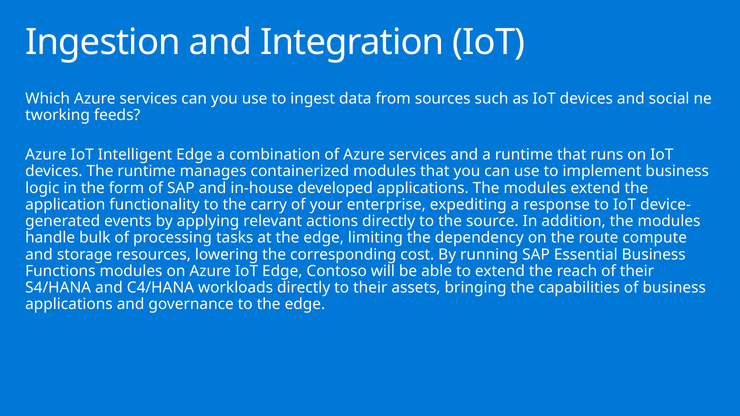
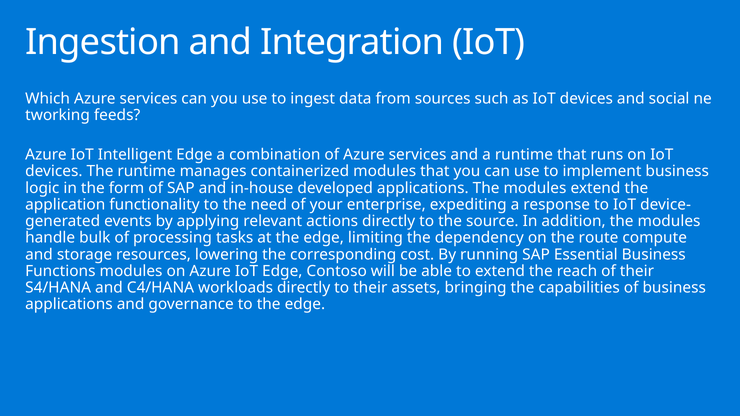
carry: carry -> need (269, 205)
